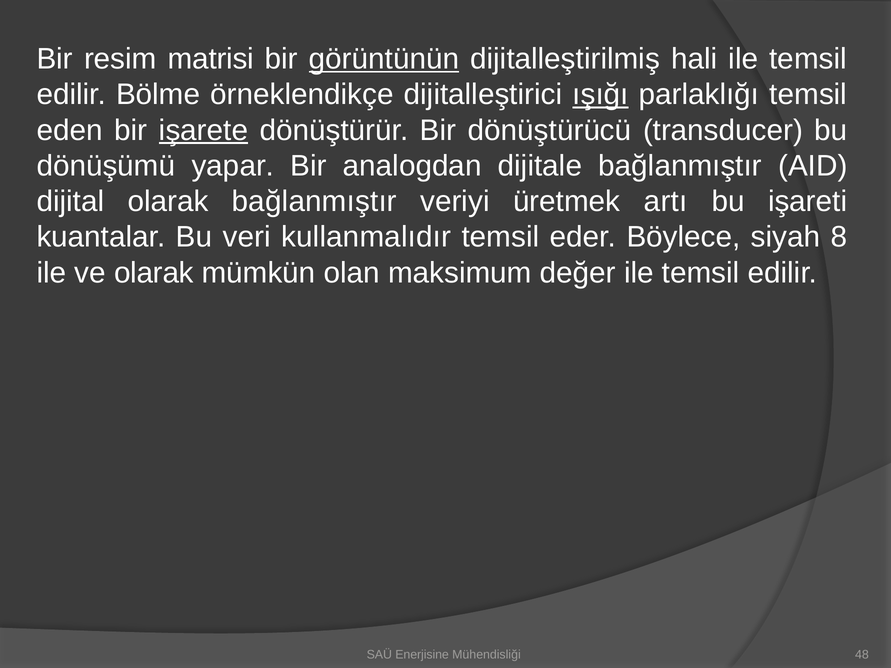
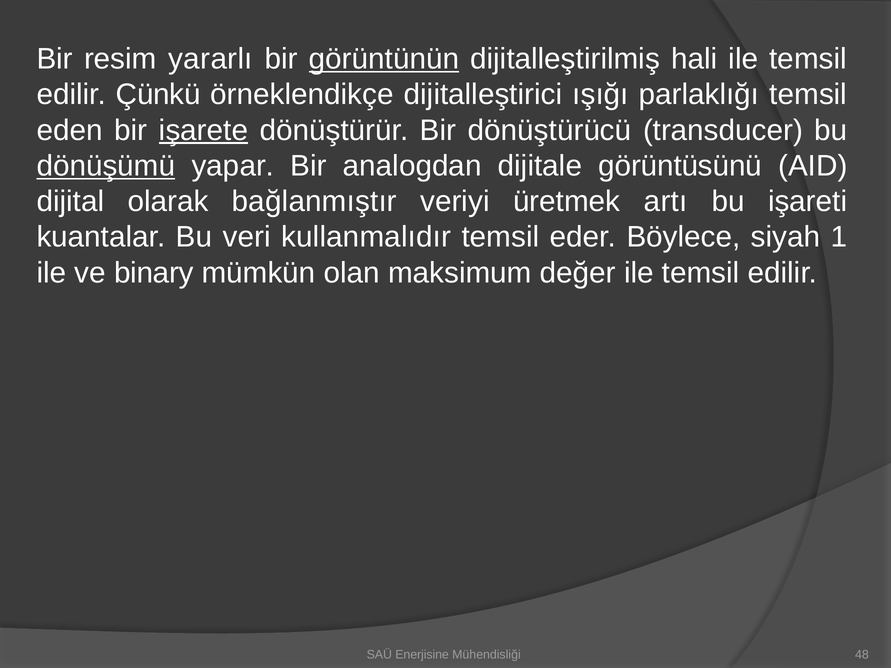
matrisi: matrisi -> yararlı (210, 59)
Bölme: Bölme -> Çünkü (158, 95)
ışığı underline: present -> none (600, 95)
dönüşümü underline: none -> present (106, 166)
dijitale bağlanmıştır: bağlanmıştır -> görüntüsünü (680, 166)
8: 8 -> 1 (839, 237)
ve olarak: olarak -> binary (154, 273)
